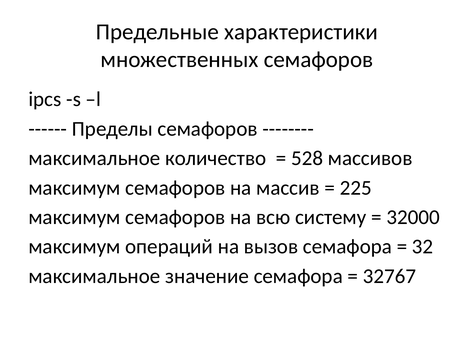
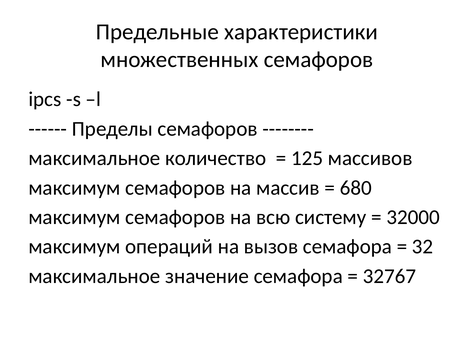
528: 528 -> 125 (307, 158)
225: 225 -> 680 (356, 188)
